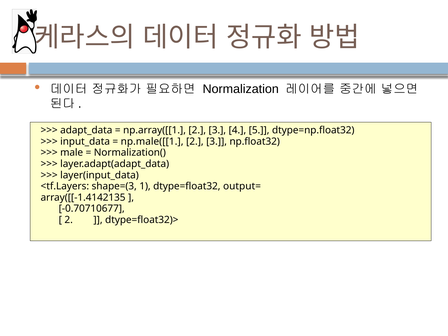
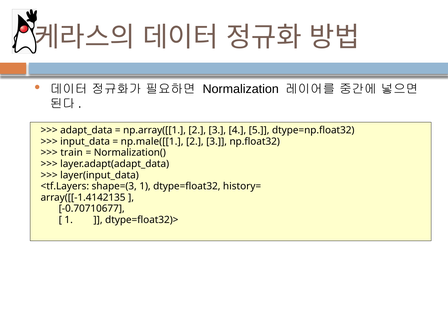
male: male -> train (72, 153)
output=: output= -> history= (242, 186)
2: 2 -> 1 (69, 220)
